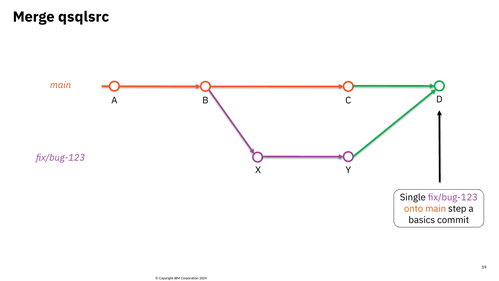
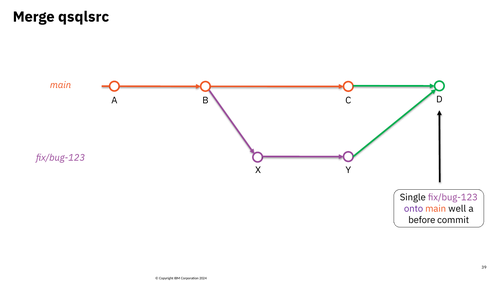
onto colour: orange -> purple (414, 209)
step: step -> well (457, 209)
basics: basics -> before (422, 220)
